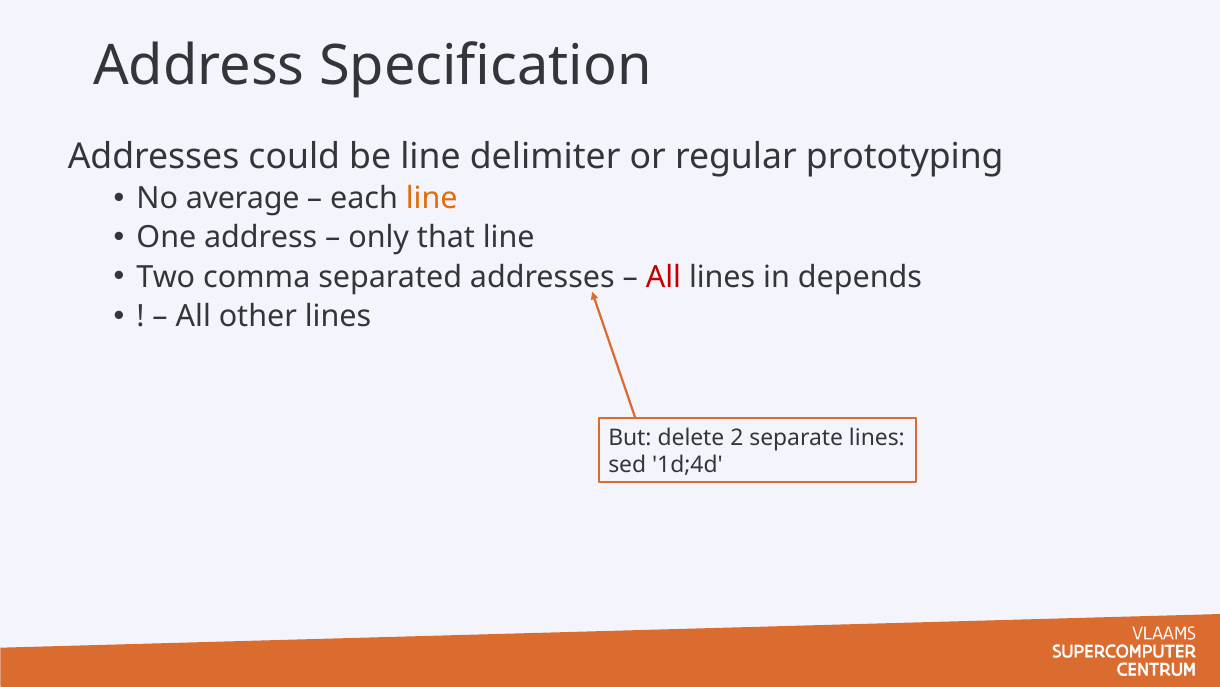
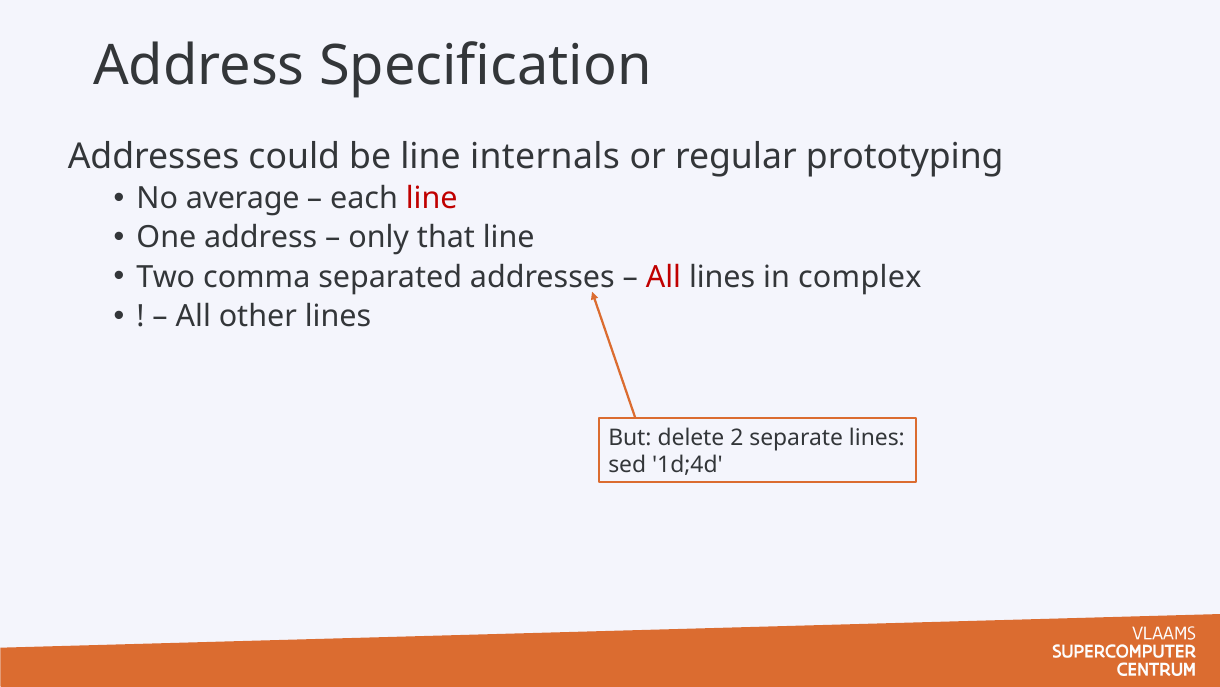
delimiter: delimiter -> internals (545, 156)
line colour: orange -> red (432, 198)
depends: depends -> complex (860, 277)
